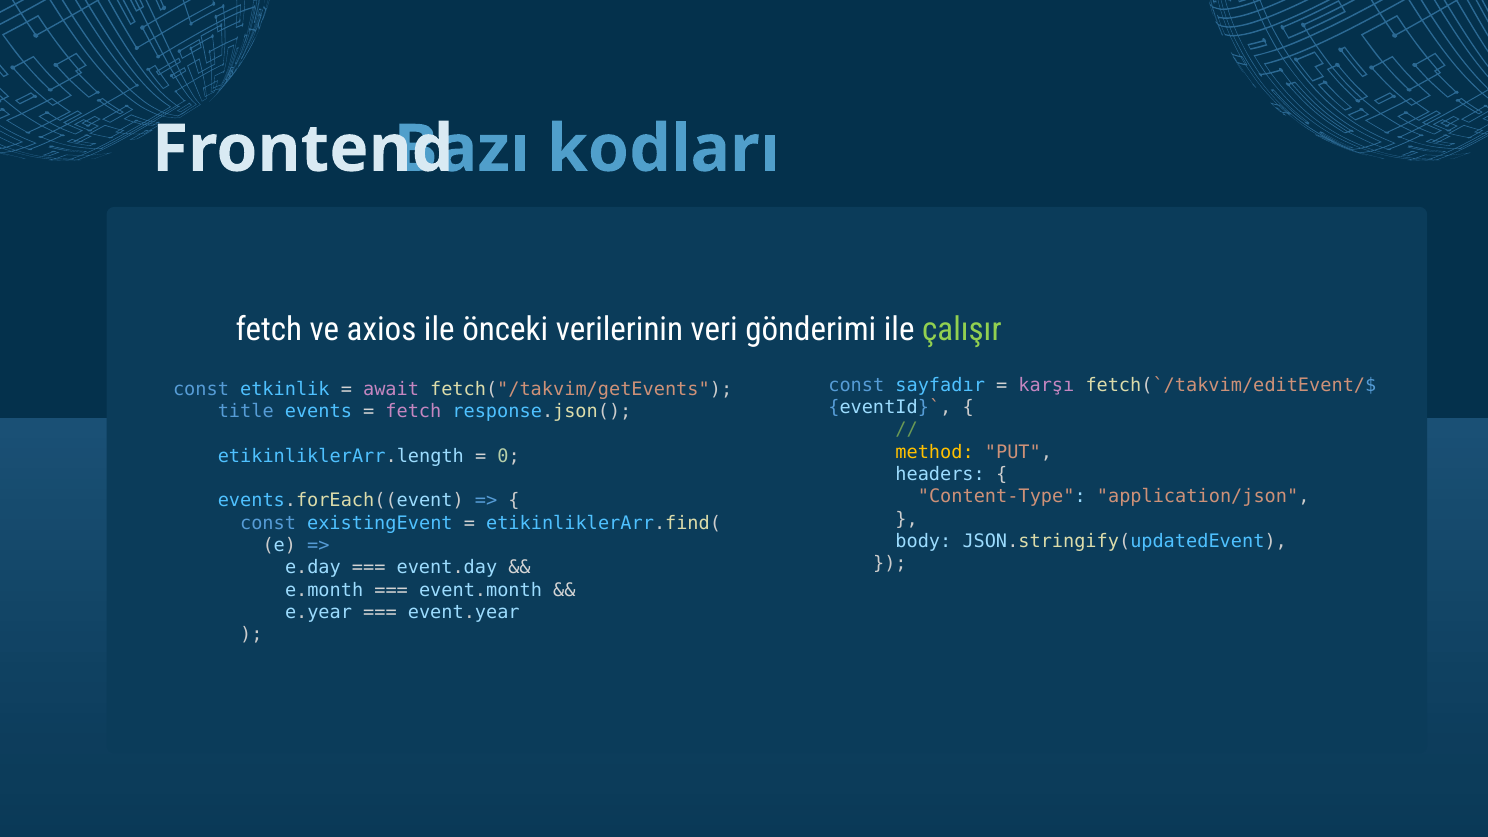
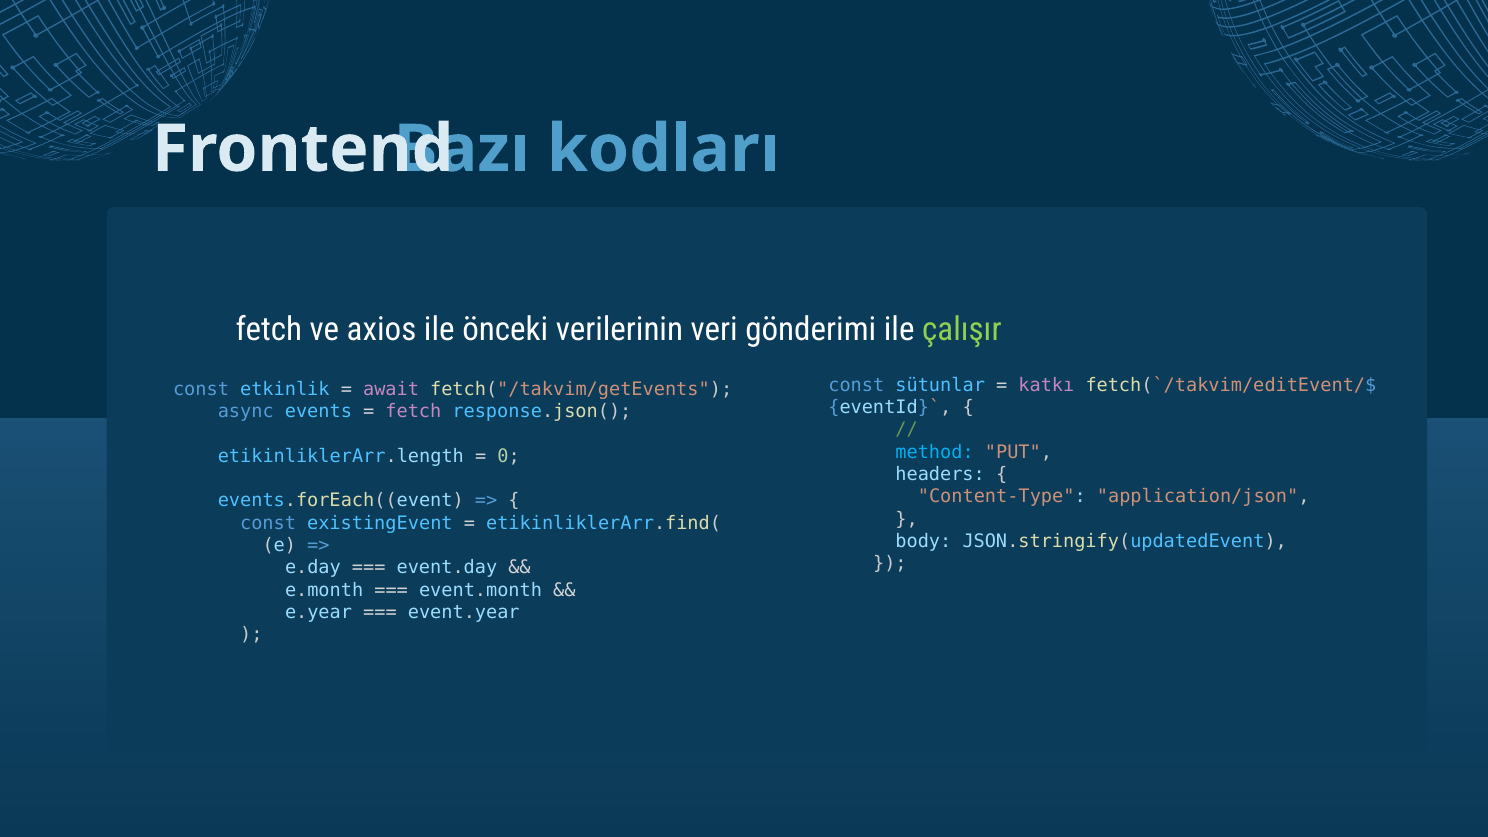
sayfadır: sayfadır -> sütunlar (940, 385)
karşı: karşı -> katkı (1046, 385)
title: title -> async (246, 411)
method colour: yellow -> light blue (935, 452)
